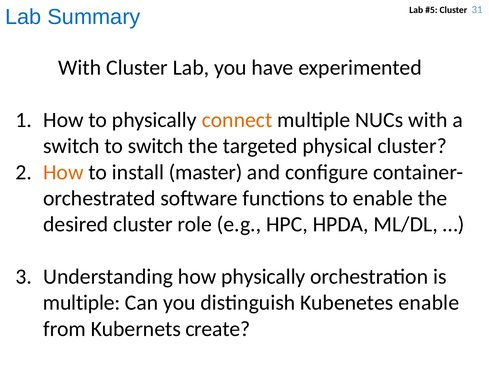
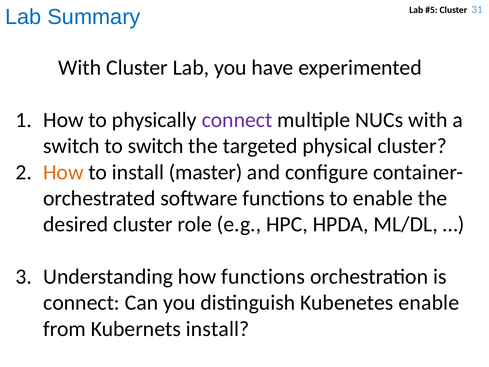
connect colour: orange -> purple (237, 120)
how physically: physically -> functions (263, 276)
multiple: multiple -> connect (81, 303)
Kubernets create: create -> install (218, 329)
